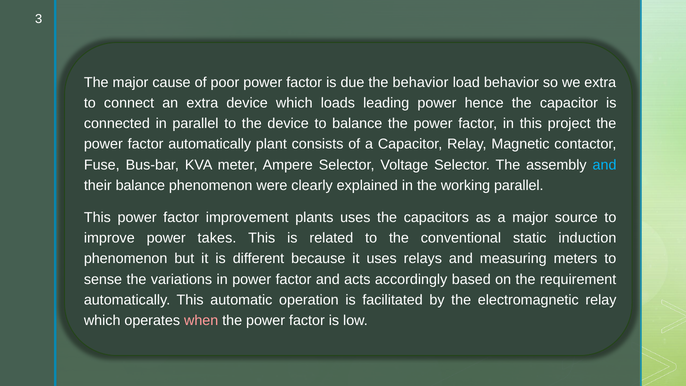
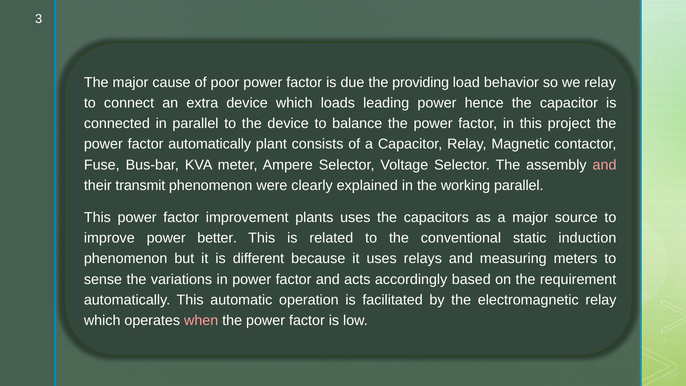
the behavior: behavior -> providing (421, 82)
we extra: extra -> relay (600, 82)
and colour: light blue -> pink (605, 165)
their balance: balance -> transmit (140, 185)
takes: takes -> better (217, 238)
